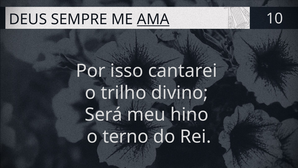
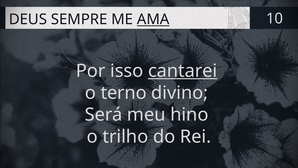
cantarei underline: none -> present (183, 71)
trilho: trilho -> terno (124, 93)
terno: terno -> trilho (125, 136)
